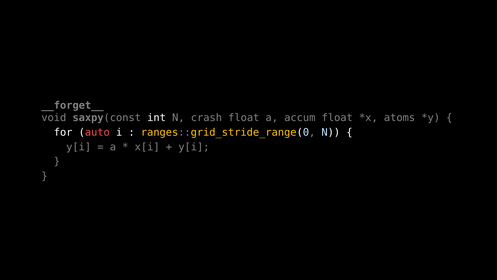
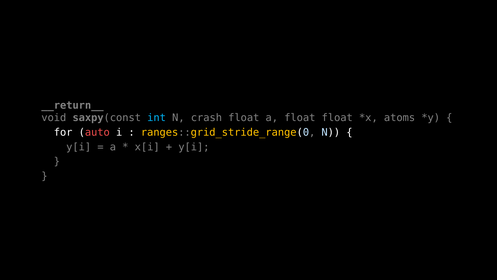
__forget__: __forget__ -> __return__ (73, 105)
int colour: white -> light blue (157, 118)
a accum: accum -> float (300, 118)
